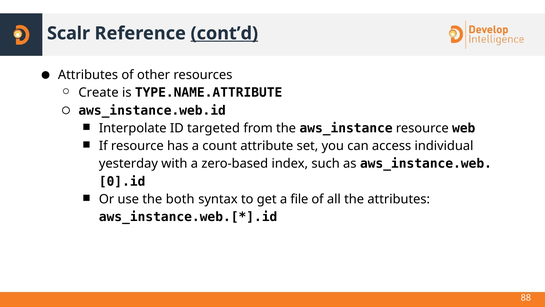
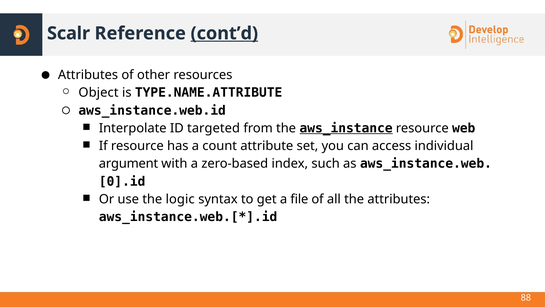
Create: Create -> Object (99, 93)
aws_instance underline: none -> present (346, 128)
yesterday: yesterday -> argument (128, 164)
both: both -> logic (180, 199)
